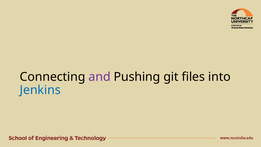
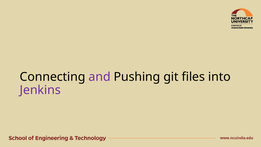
Jenkins colour: blue -> purple (40, 90)
